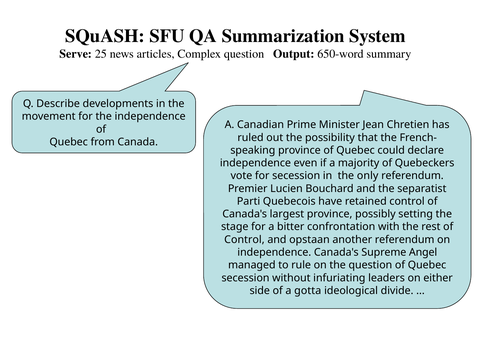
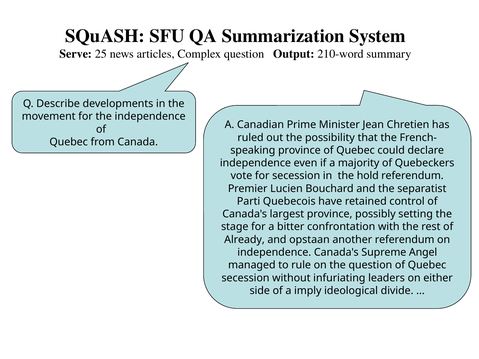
650-word: 650-word -> 210-word (340, 54)
only: only -> hold (368, 176)
Control: Control -> Already (244, 240)
gotta: gotta -> imply (308, 291)
